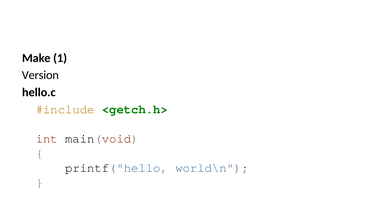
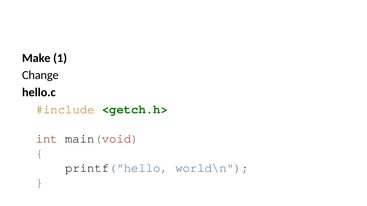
Version: Version -> Change (40, 75)
